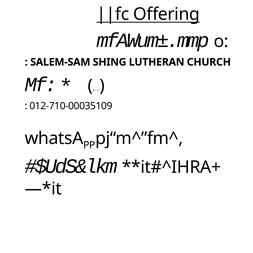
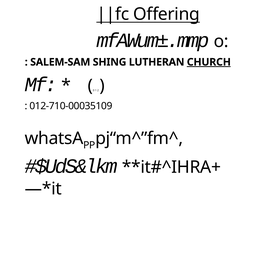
CHURCH underline: none -> present (209, 62)
